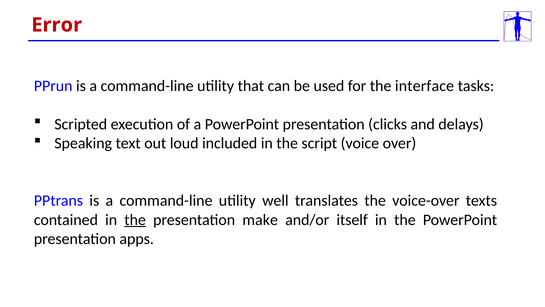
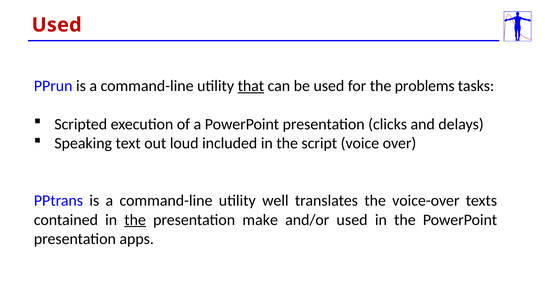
Error: Error -> Used (57, 25)
that underline: none -> present (251, 86)
interface: interface -> problems (425, 86)
and/or itself: itself -> used (352, 219)
